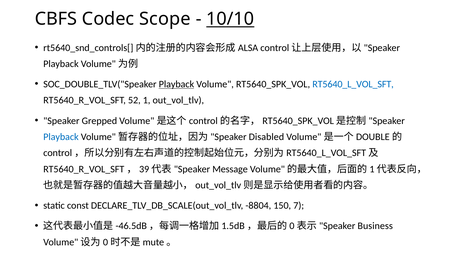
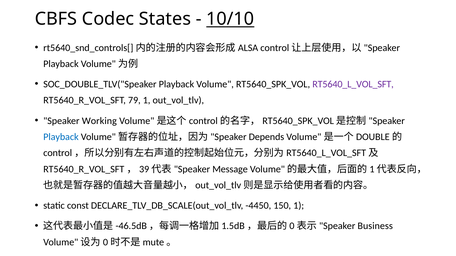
Scope: Scope -> States (165, 19)
Playback underline: present -> none (176, 84)
RT5640_L_VOL_SFT colour: blue -> purple (353, 84)
52: 52 -> 79 (134, 101)
Grepped: Grepped -> Working (99, 121)
Disabled: Disabled -> Depends (266, 137)
-8804: -8804 -> -4450 (258, 206)
150 7: 7 -> 1 (299, 206)
